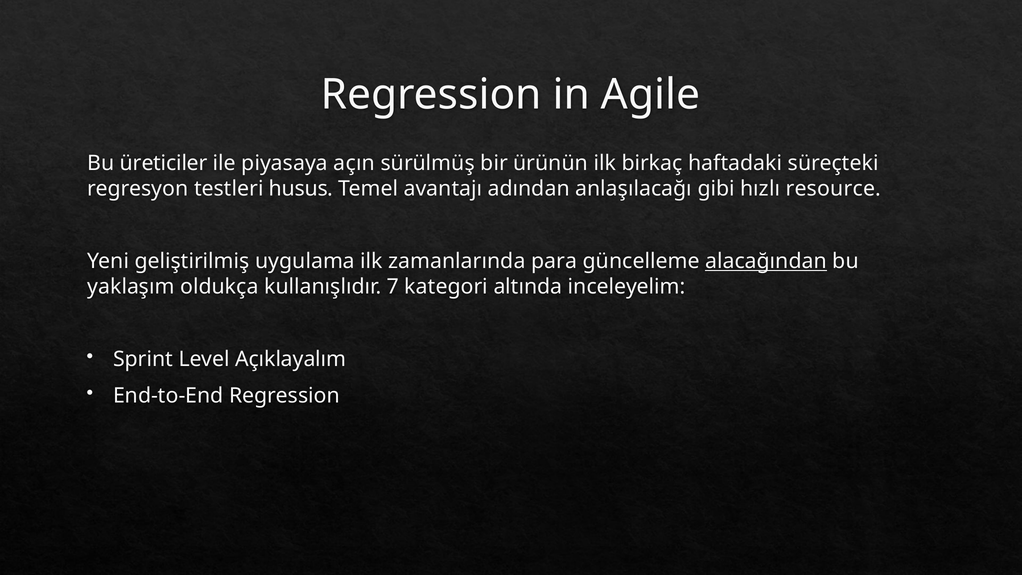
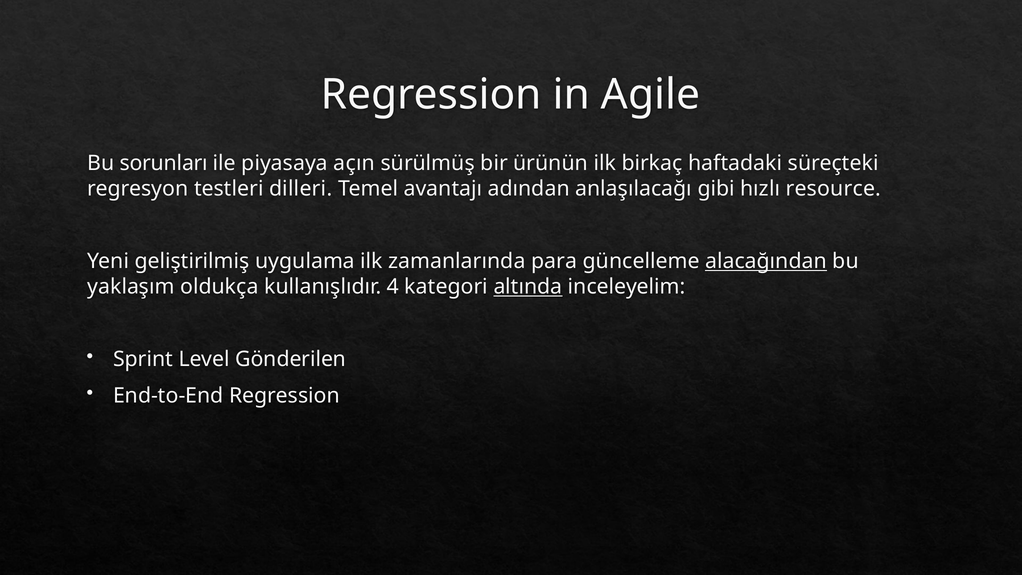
üreticiler: üreticiler -> sorunları (164, 163)
husus: husus -> dilleri (301, 189)
7: 7 -> 4 (393, 287)
altında underline: none -> present (528, 287)
Açıklayalım: Açıklayalım -> Gönderilen (291, 359)
